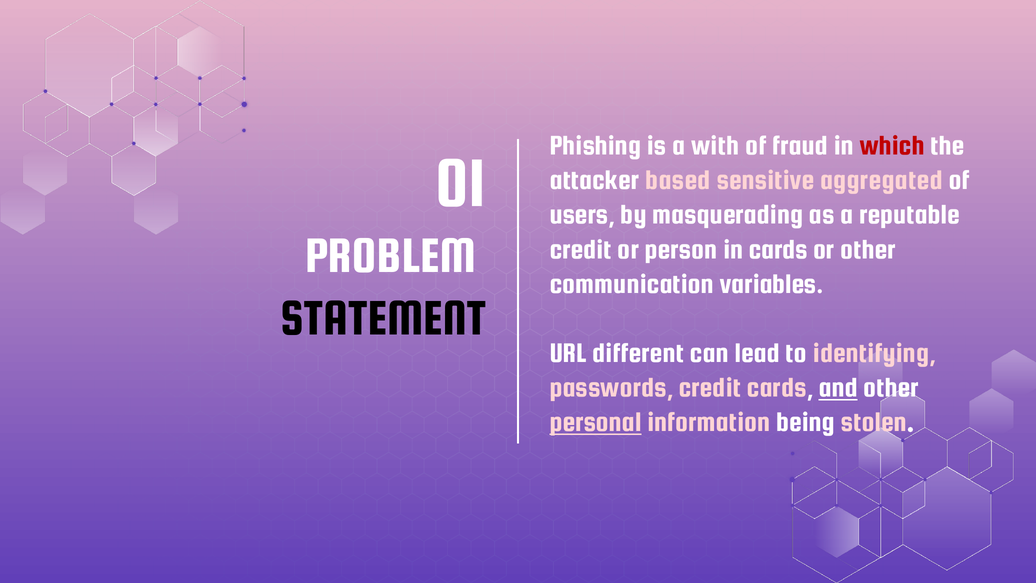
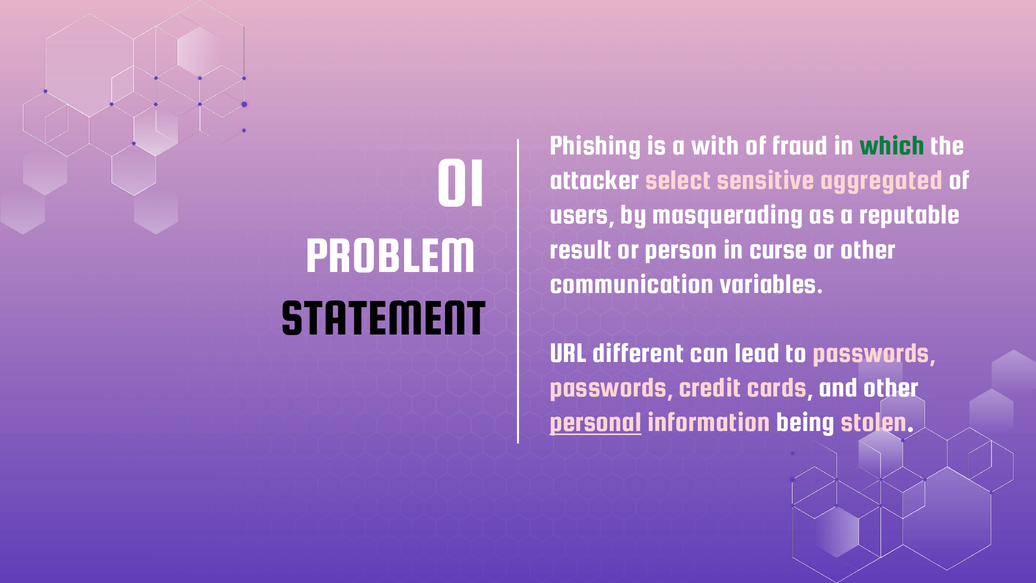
which colour: red -> green (892, 145)
based: based -> select (678, 180)
credit: credit -> result (581, 249)
in cards: cards -> curse (778, 249)
to identifying: identifying -> passwords (874, 353)
and underline: present -> none (838, 387)
